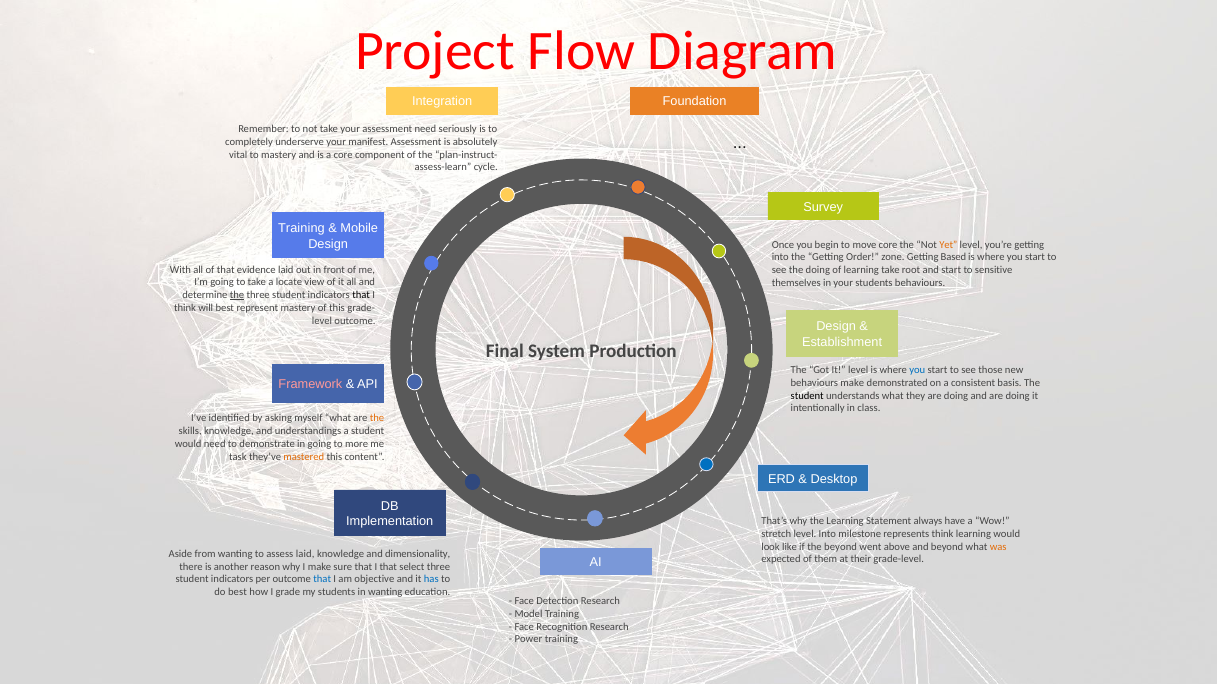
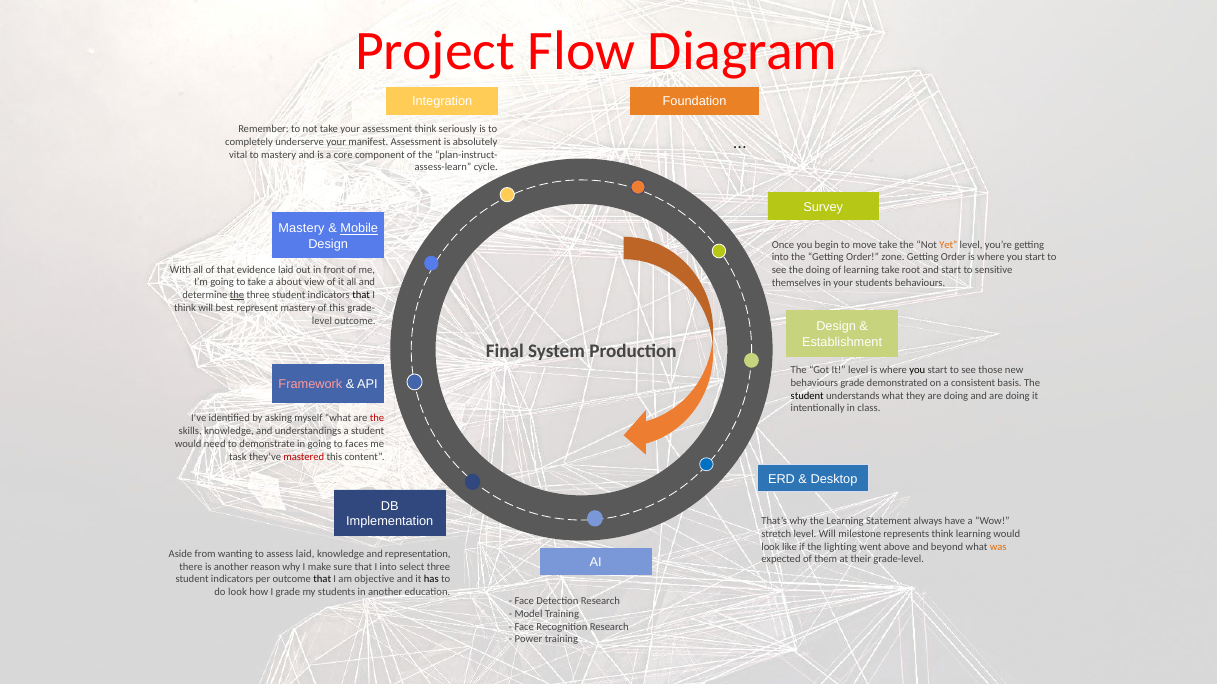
assessment need: need -> think (426, 129)
Training: Training -> Mastery (301, 229)
Mobile underline: none -> present (359, 229)
move core: core -> take (888, 245)
zone Getting Based: Based -> Order (953, 258)
locate: locate -> about (289, 283)
you colour: blue -> black (917, 370)
behaviours make: make -> grade (852, 383)
the colour: orange -> red (377, 419)
more: more -> faces (357, 444)
mastered colour: orange -> red (304, 457)
level Into: Into -> Will (827, 534)
the beyond: beyond -> lighting (841, 547)
dimensionality: dimensionality -> representation (418, 554)
I that: that -> into (388, 567)
that colour: blue -> black (322, 580)
has colour: blue -> black (431, 580)
do best: best -> look (237, 593)
in wanting: wanting -> another (385, 593)
